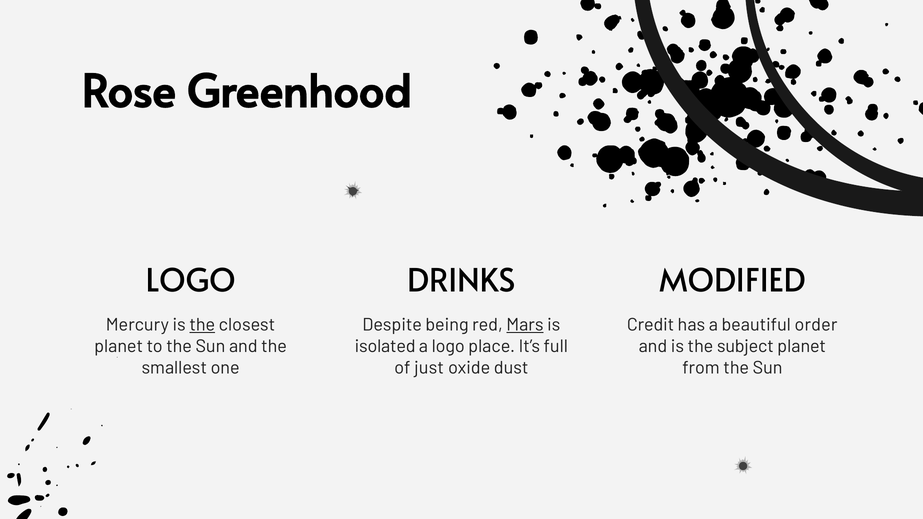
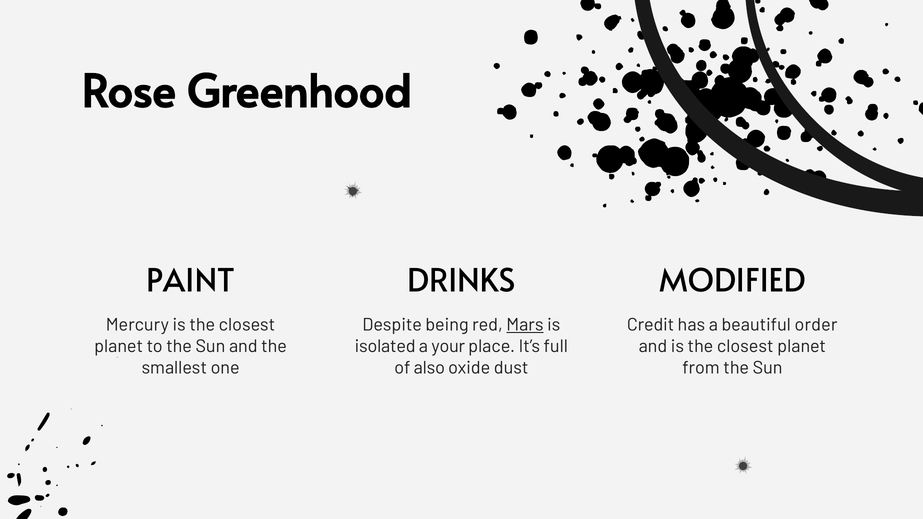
LOGO: LOGO -> PAINT (191, 281)
the underline: present -> none (202, 325)
a logo: logo -> your (448, 347)
and is the subject: subject -> closest (745, 347)
just: just -> also (429, 368)
